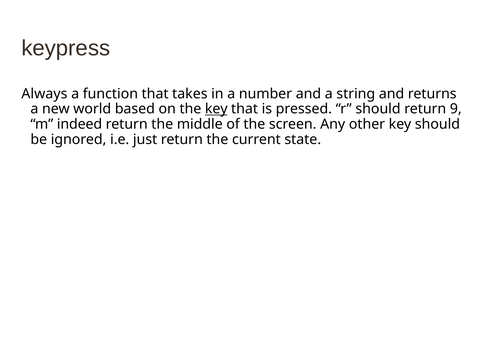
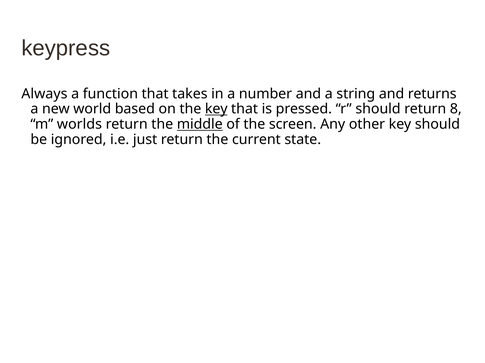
9: 9 -> 8 (456, 109)
indeed: indeed -> worlds (79, 124)
middle underline: none -> present (200, 124)
